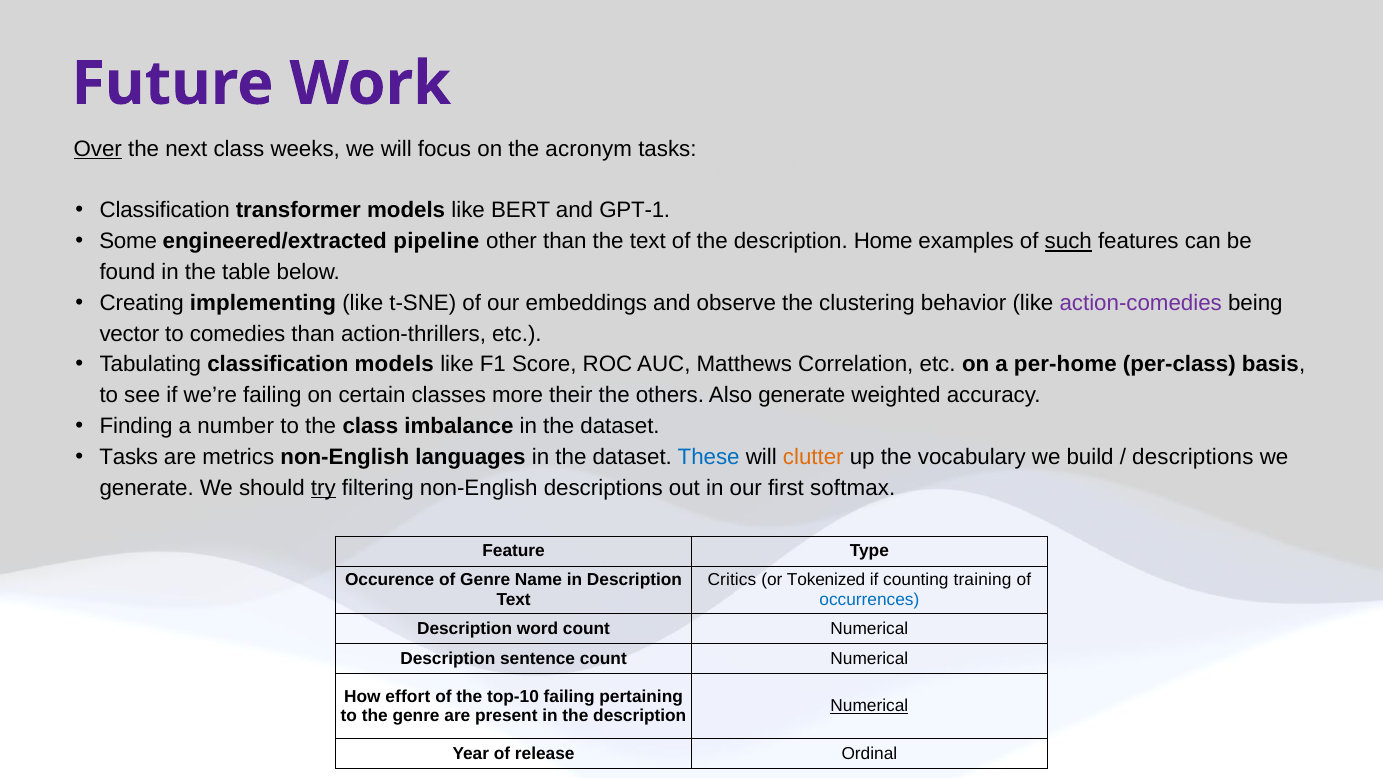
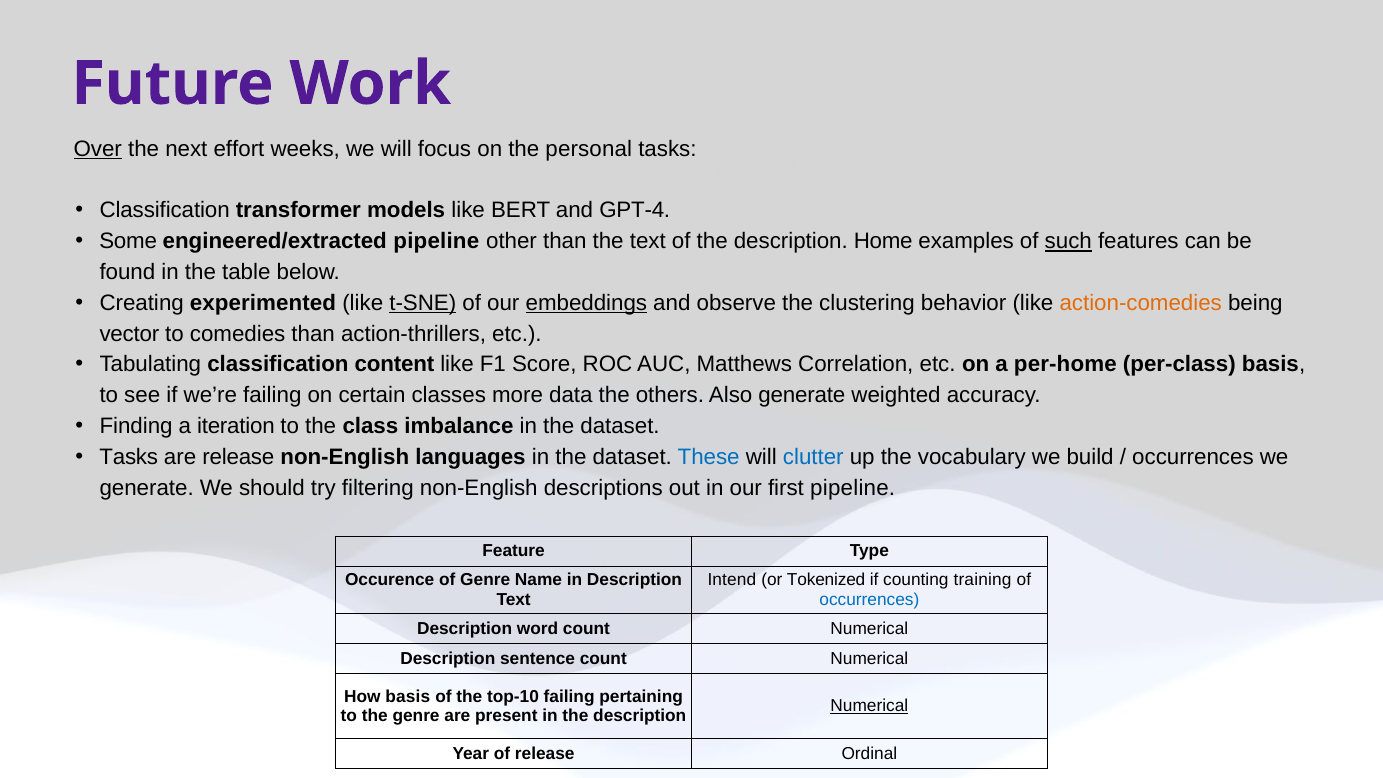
next class: class -> effort (239, 149)
acronym: acronym -> personal (589, 149)
GPT-1: GPT-1 -> GPT-4 (635, 210)
implementing: implementing -> experimented (263, 303)
t-SNE underline: none -> present (423, 303)
embeddings underline: none -> present (586, 303)
action-comedies colour: purple -> orange (1141, 303)
classification models: models -> content (394, 365)
their: their -> data (571, 395)
number: number -> iteration (236, 426)
are metrics: metrics -> release (238, 457)
clutter colour: orange -> blue (813, 457)
descriptions: descriptions -> occurrences (1193, 457)
try underline: present -> none (323, 488)
first softmax: softmax -> pipeline (853, 488)
Critics: Critics -> Intend (732, 580)
How effort: effort -> basis (408, 697)
